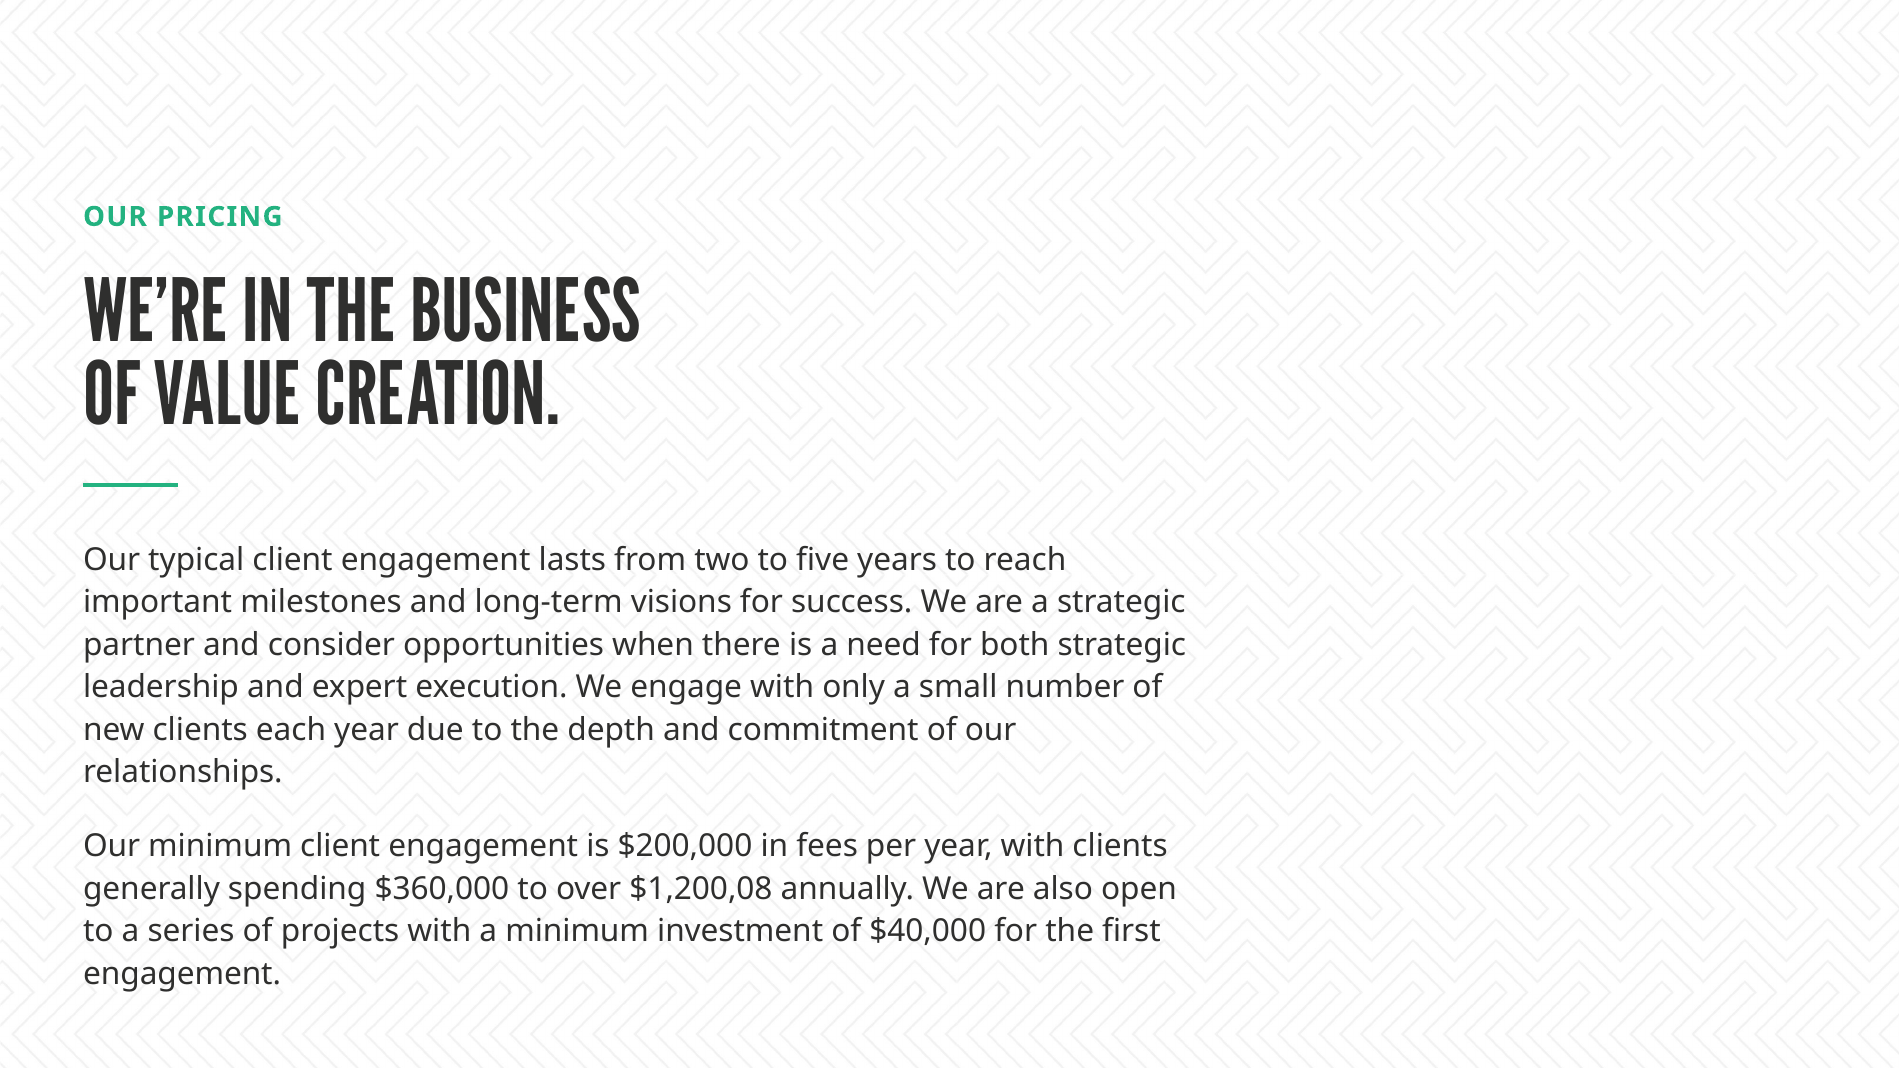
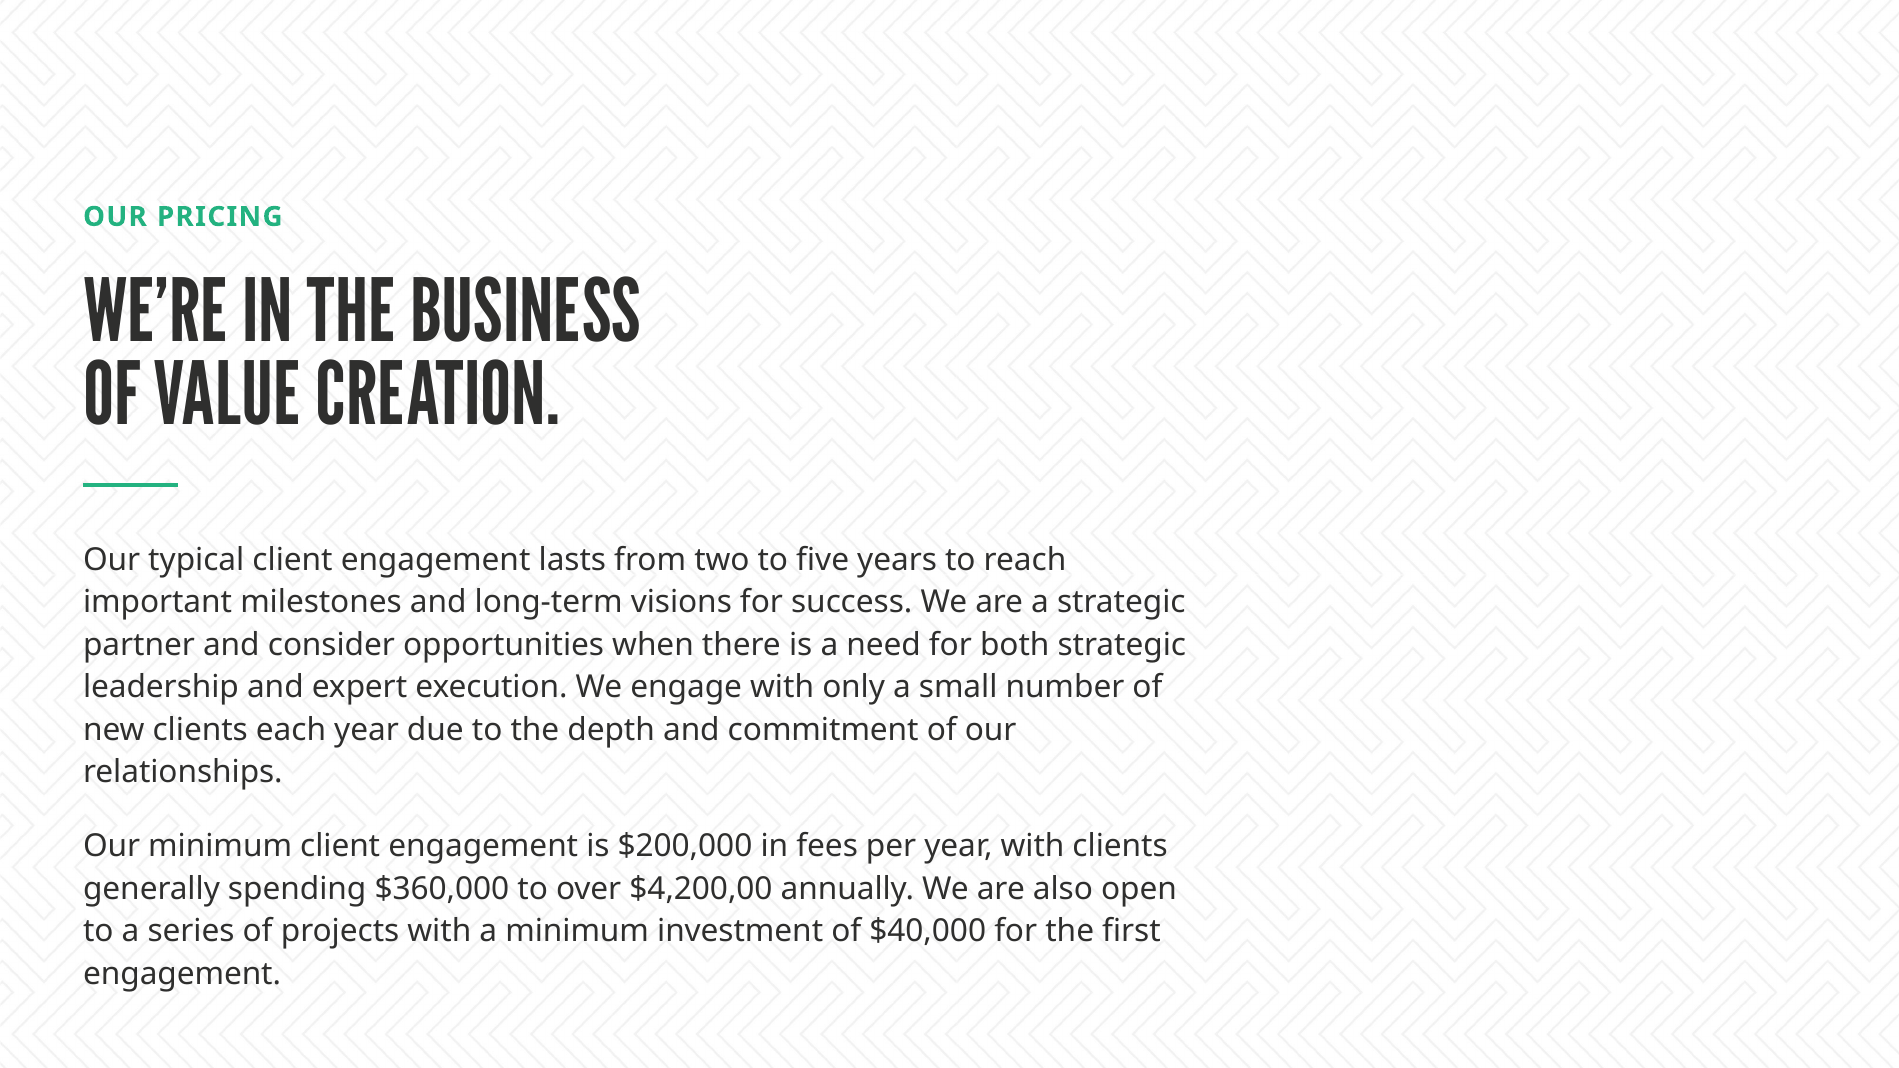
$1,200,08: $1,200,08 -> $4,200,00 (701, 889)
